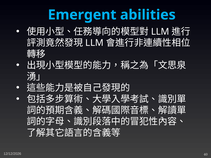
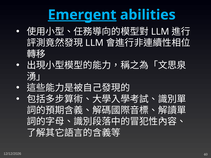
Emergent underline: none -> present (82, 15)
